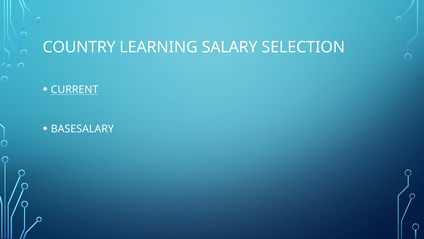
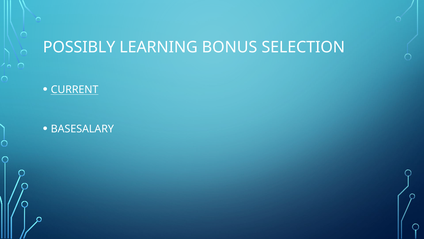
COUNTRY: COUNTRY -> POSSIBLY (79, 47)
SALARY: SALARY -> BONUS (230, 47)
